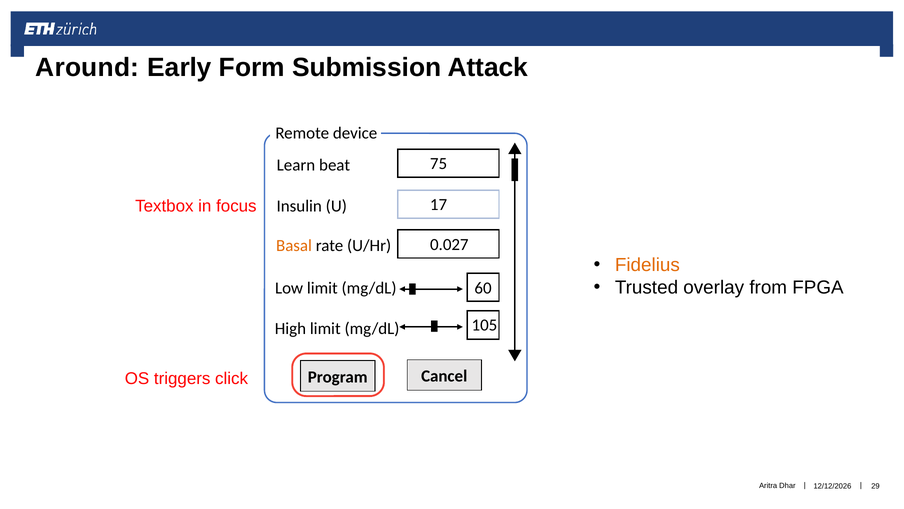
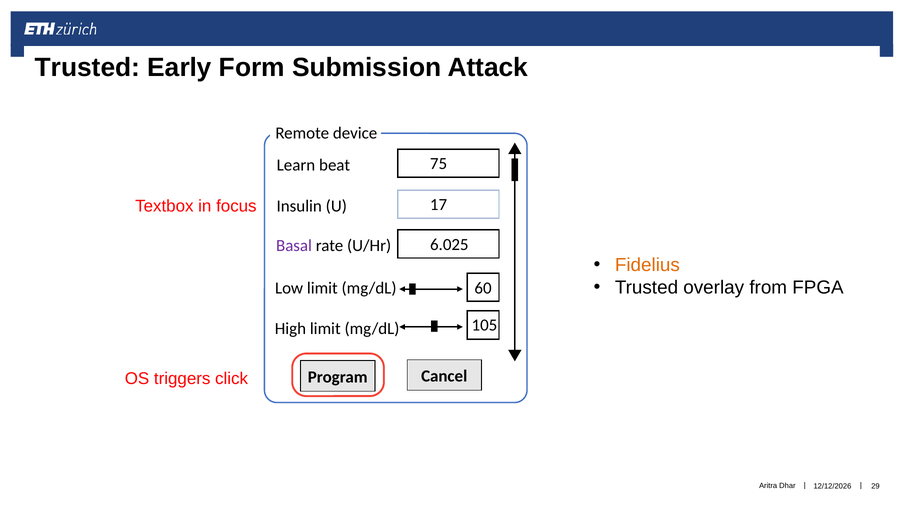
Around: Around -> Trusted (87, 68)
0.027: 0.027 -> 6.025 (449, 244)
Basal colour: orange -> purple (294, 246)
